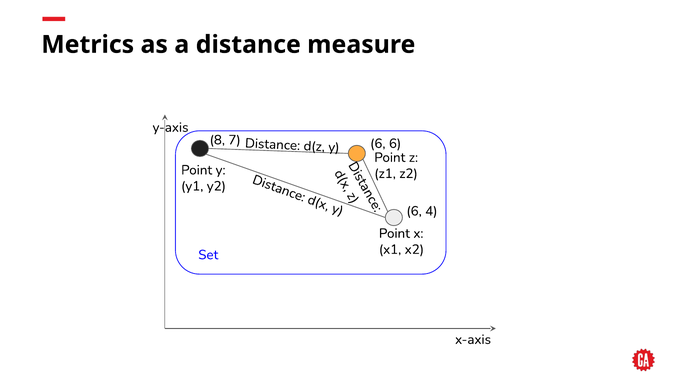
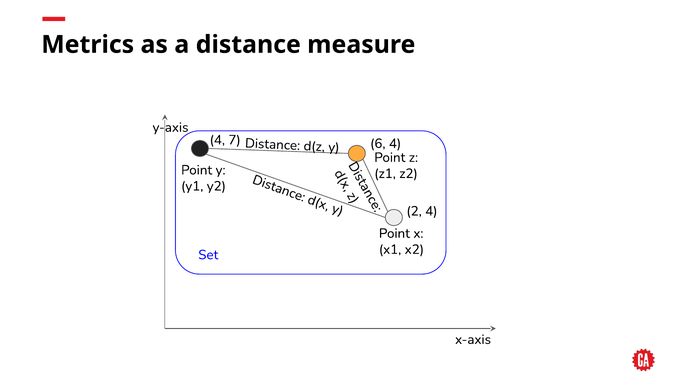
8: 8 -> 4 (217, 140)
6 6: 6 -> 4 (395, 144)
6: 6 -> 2 (414, 211)
